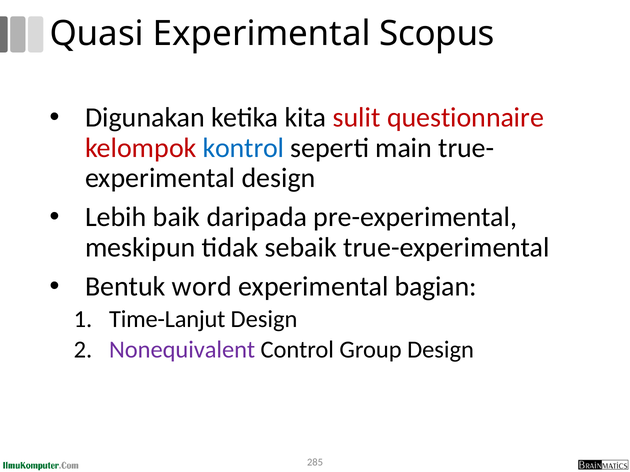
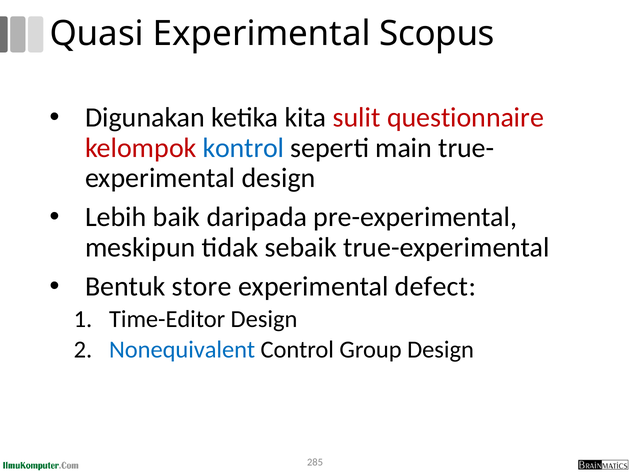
word: word -> store (202, 287)
bagian: bagian -> defect (435, 287)
Time-Lanjut: Time-Lanjut -> Time-Editor (167, 319)
Nonequivalent colour: purple -> blue (182, 350)
